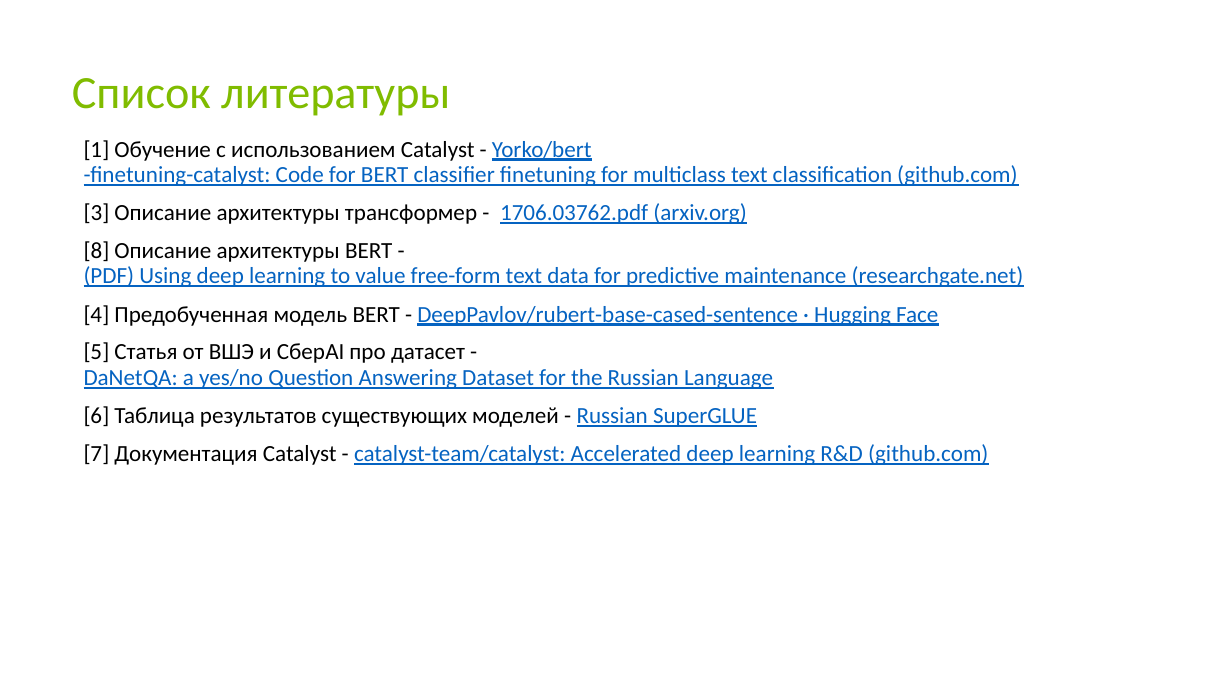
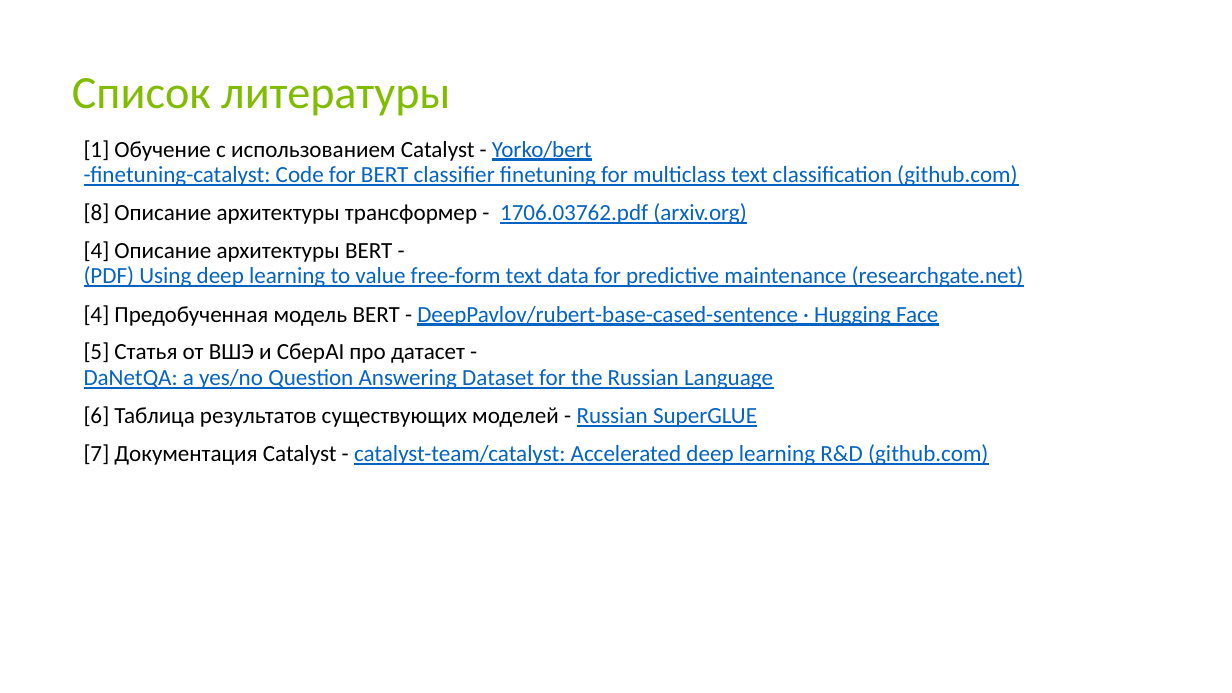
3: 3 -> 8 (96, 213)
8: 8 -> 4 (96, 251)
